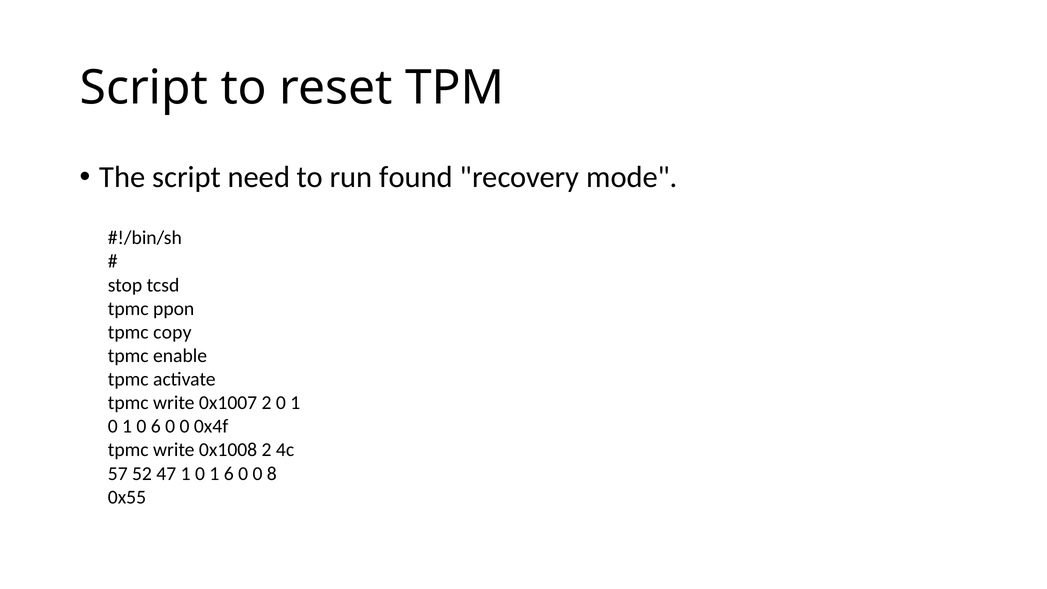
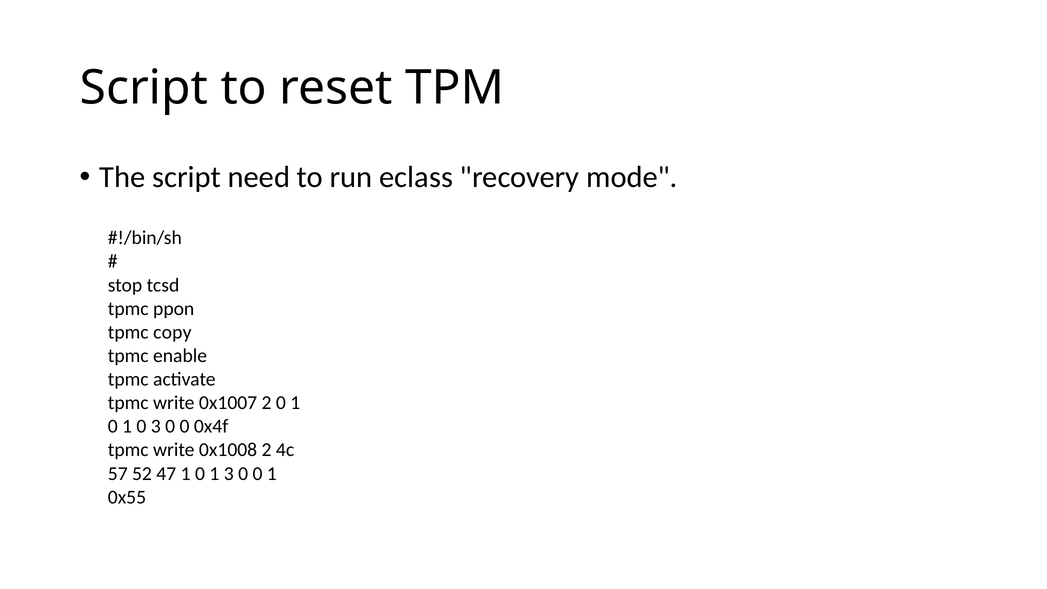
found: found -> eclass (416, 177)
0 6: 6 -> 3 (156, 426)
1 6: 6 -> 3 (229, 473)
0 0 8: 8 -> 1 (272, 473)
